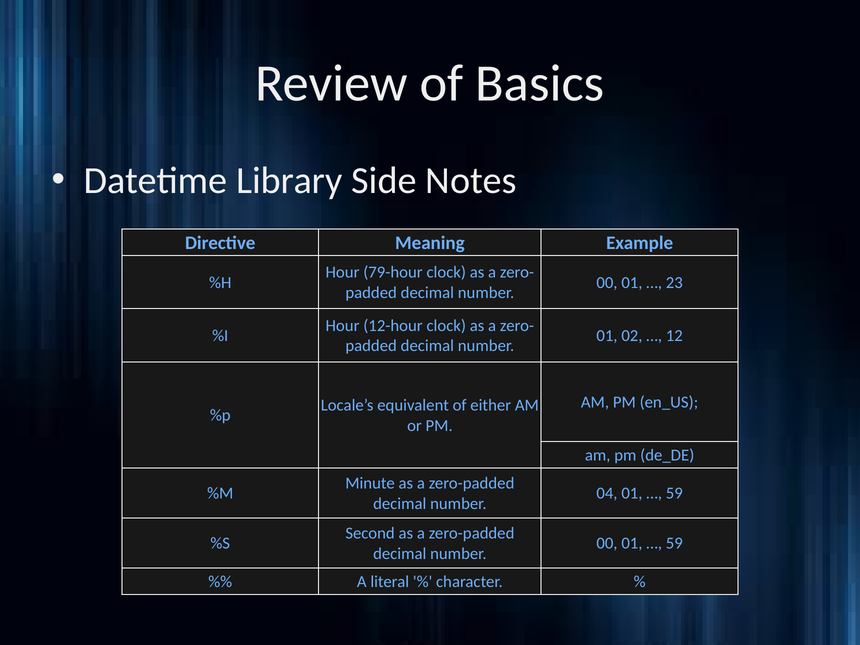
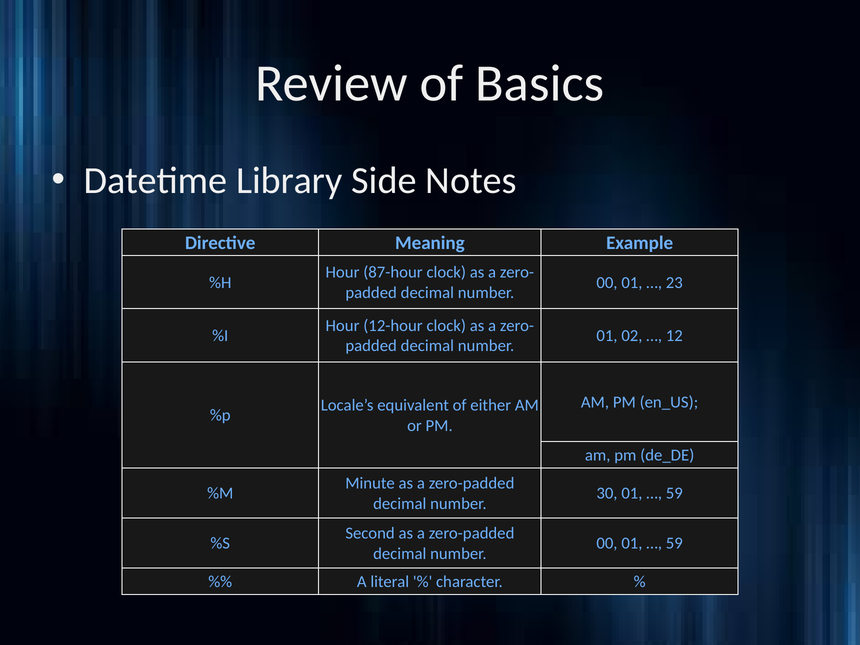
79-hour: 79-hour -> 87-hour (393, 272)
04: 04 -> 30 (607, 493)
